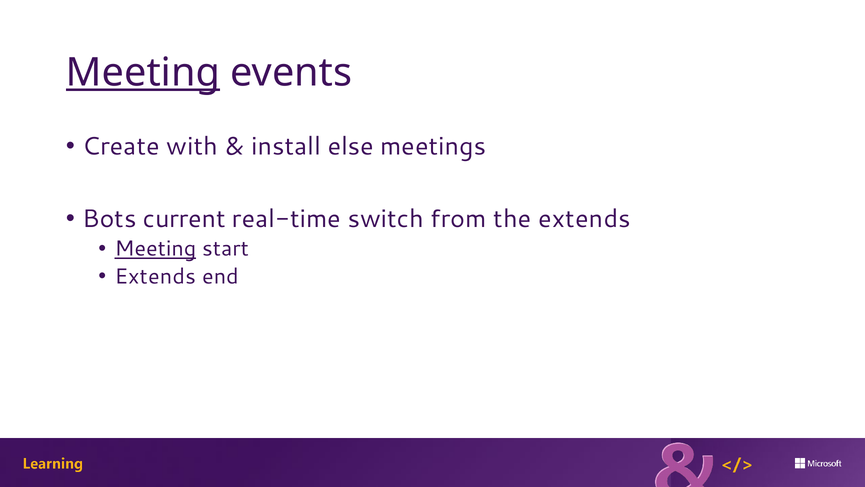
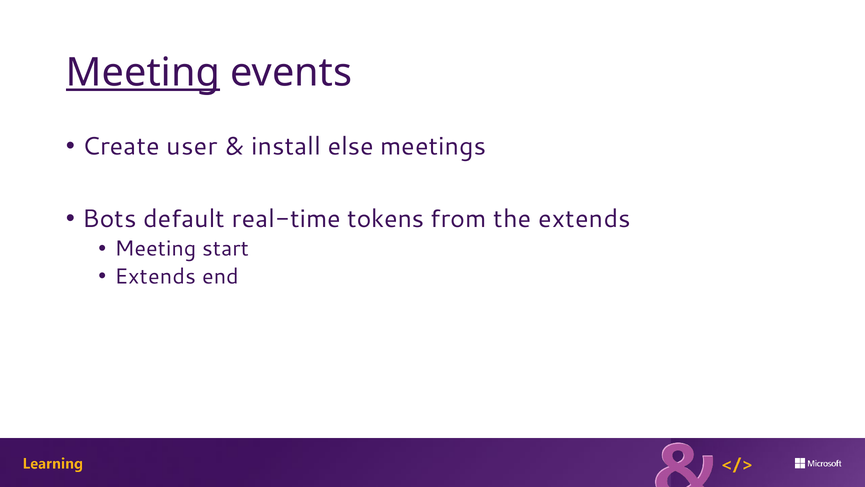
with: with -> user (192, 146)
current: current -> default (184, 219)
switch: switch -> tokens (386, 219)
Meeting underline: present -> none (155, 249)
